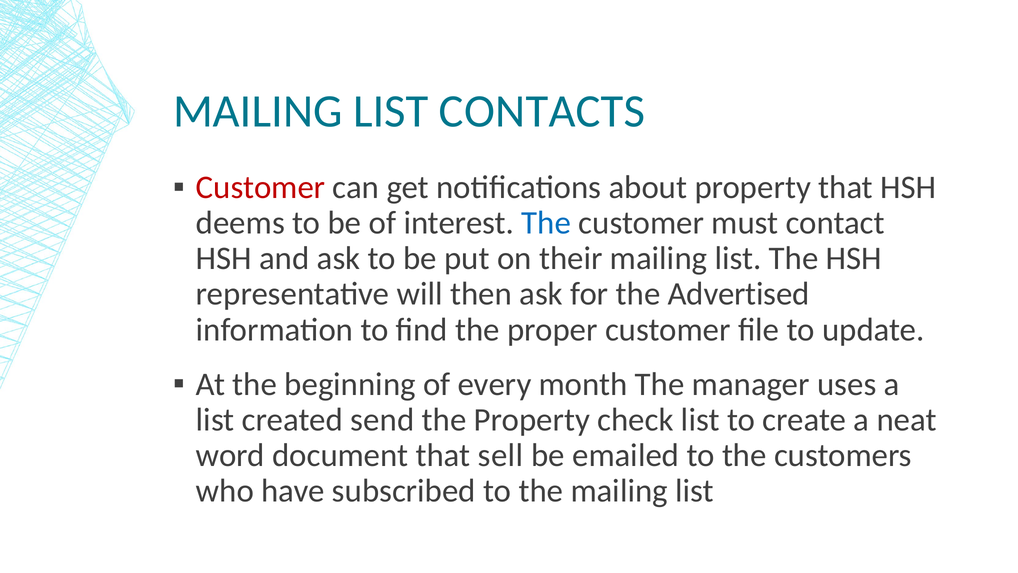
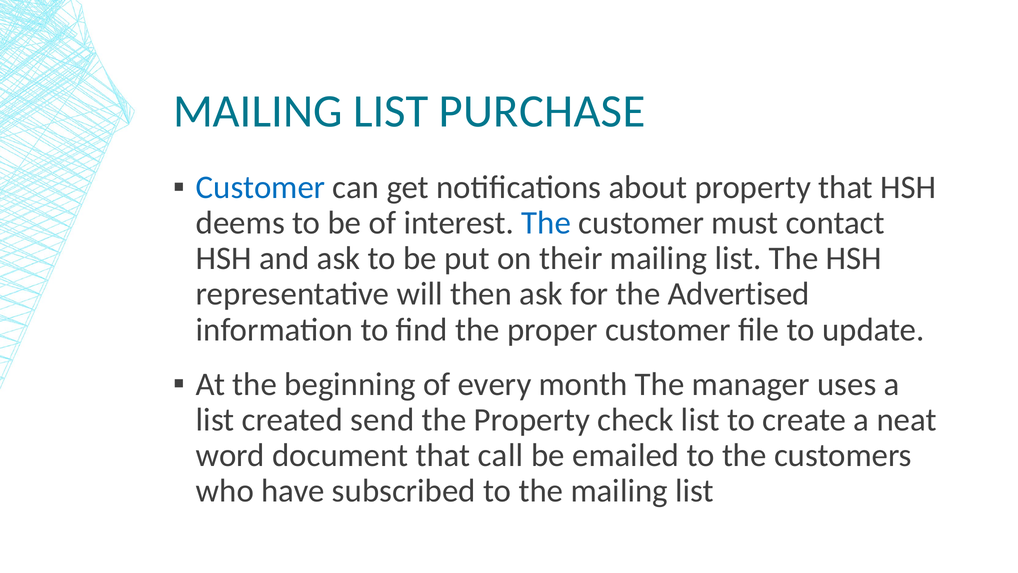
CONTACTS: CONTACTS -> PURCHASE (542, 111)
Customer colour: red -> blue (261, 187)
sell: sell -> call (501, 455)
